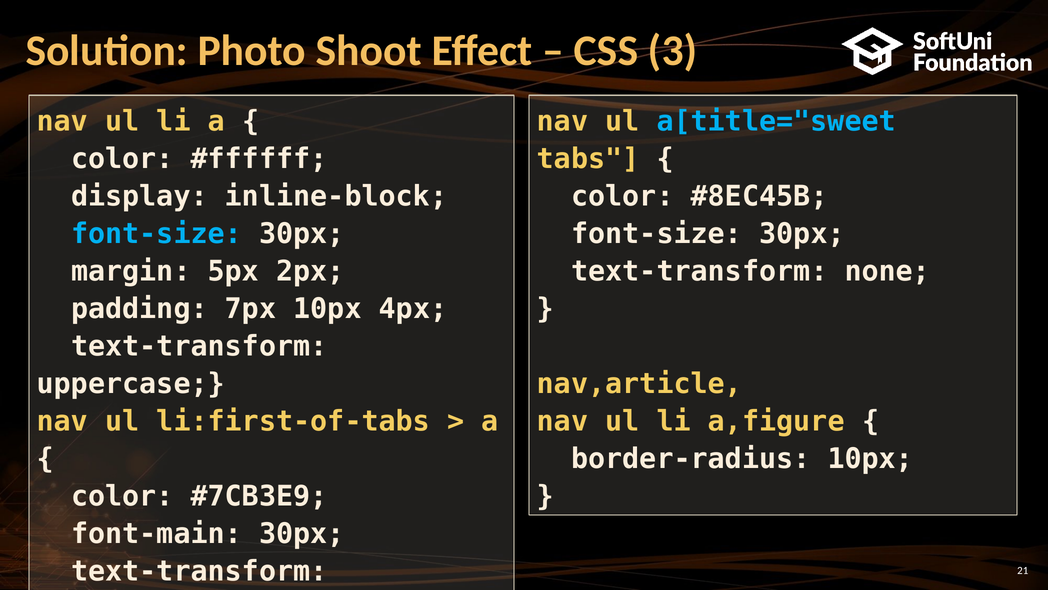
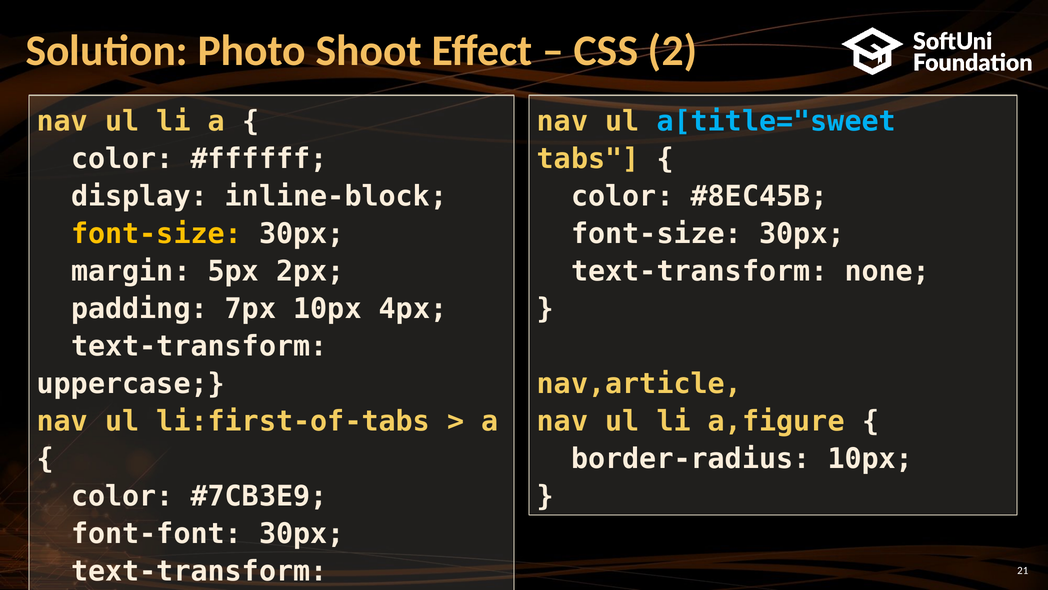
3: 3 -> 2 (673, 51)
font-size colour: light blue -> yellow (156, 234)
font-main: font-main -> font-font (156, 533)
